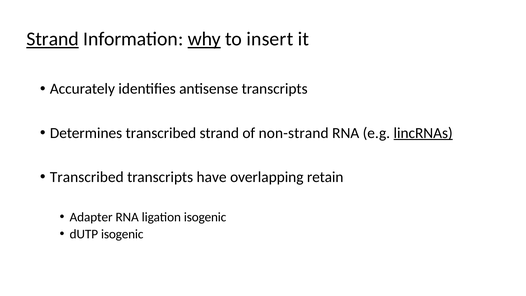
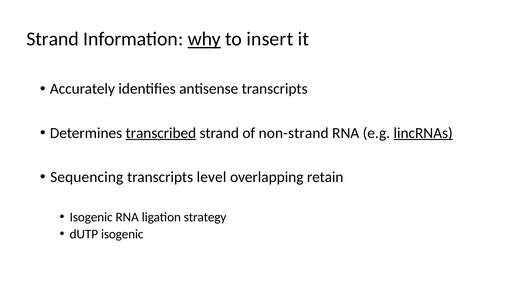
Strand underline: present -> none (53, 39)
transcribed underline: none -> present (161, 133)
Transcribed: Transcribed -> Sequencing (87, 177)
have: have -> level (212, 177)
Adapter: Adapter -> Isogenic (91, 217)
ligation isogenic: isogenic -> strategy (205, 217)
